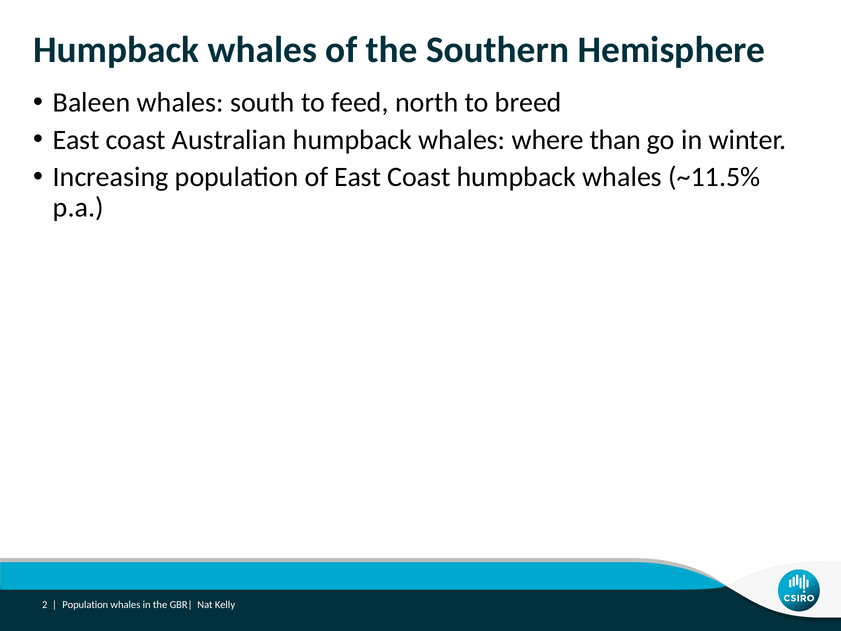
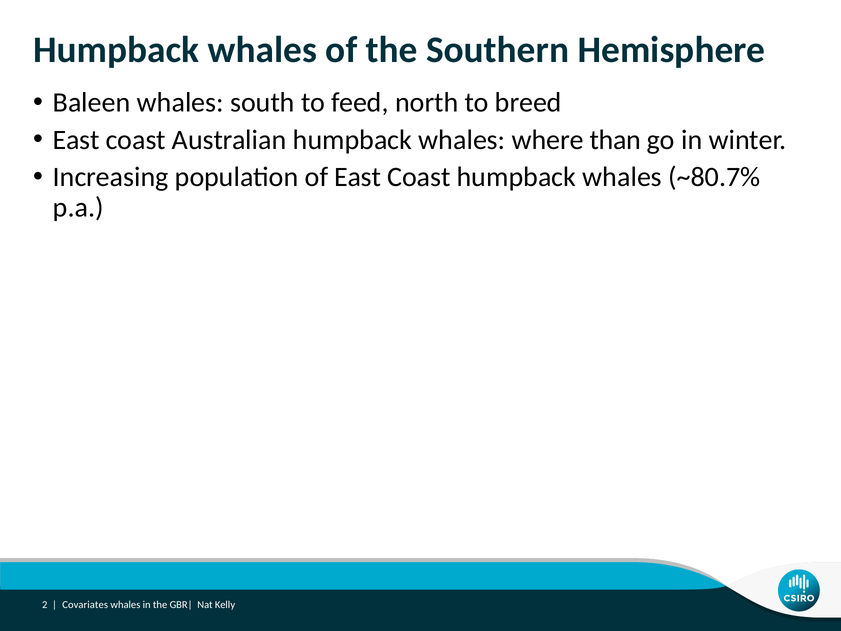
~11.5%: ~11.5% -> ~80.7% (714, 177)
Population: Population -> Covariates (85, 605)
